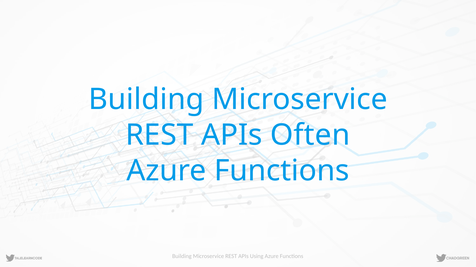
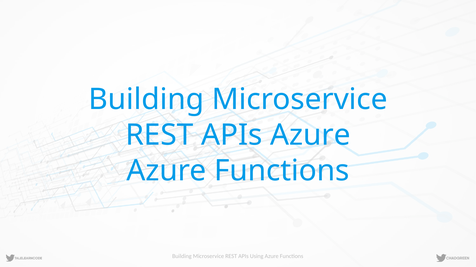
APIs Often: Often -> Azure (310, 135)
